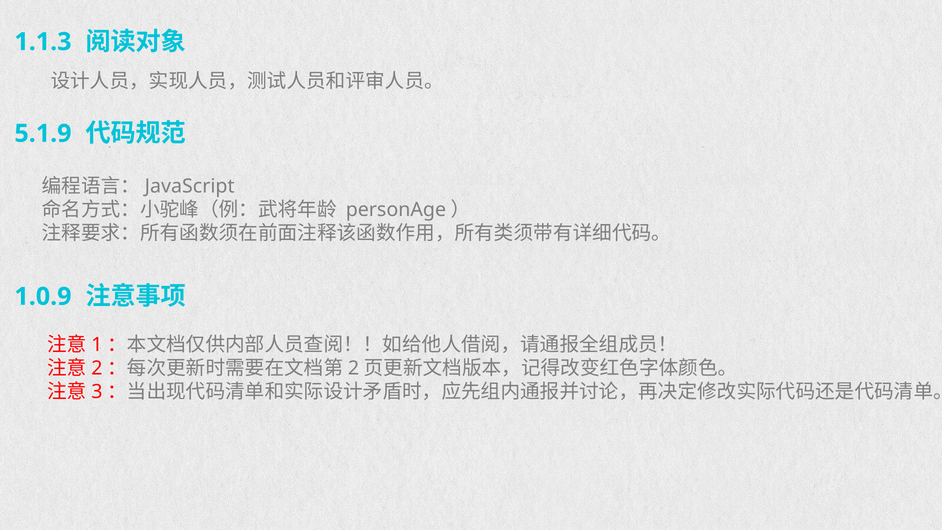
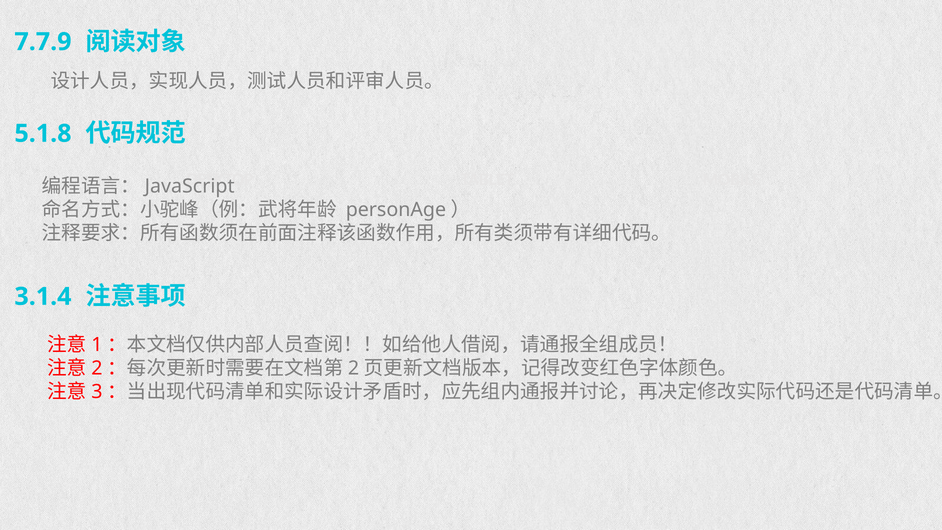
1.1.3: 1.1.3 -> 7.7.9 (43, 42)
5.1.9: 5.1.9 -> 5.1.8 (43, 134)
1.0.9: 1.0.9 -> 3.1.4 (43, 297)
